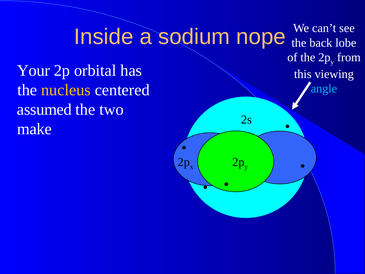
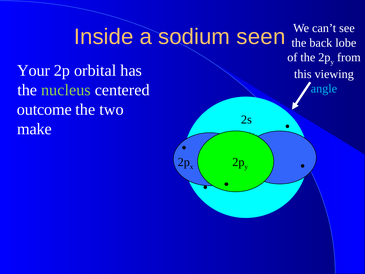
nope: nope -> seen (261, 37)
nucleus colour: yellow -> light green (66, 90)
assumed: assumed -> outcome (44, 109)
